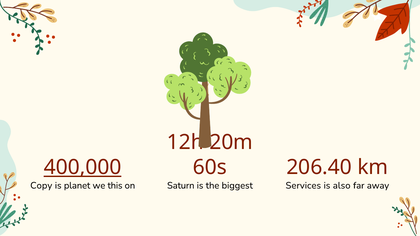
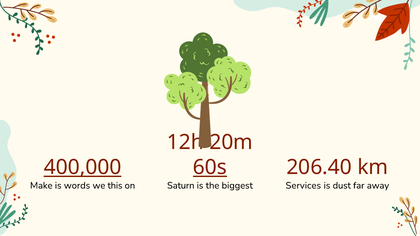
60s underline: none -> present (210, 167)
Copy: Copy -> Make (41, 186)
planet: planet -> words (77, 186)
also: also -> dust (342, 186)
